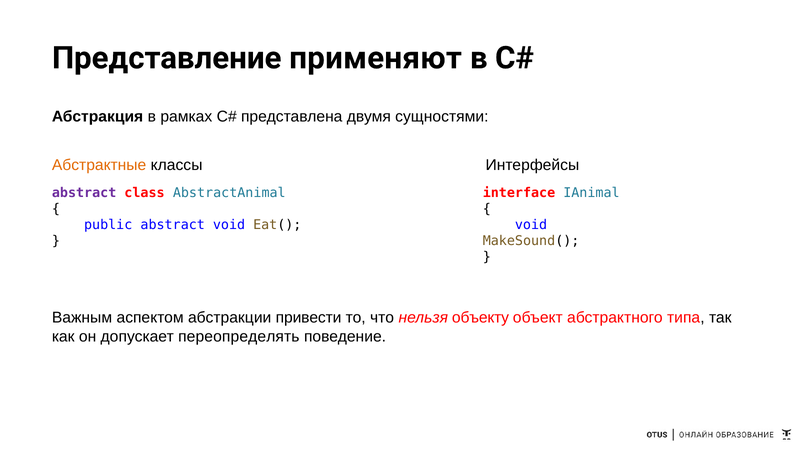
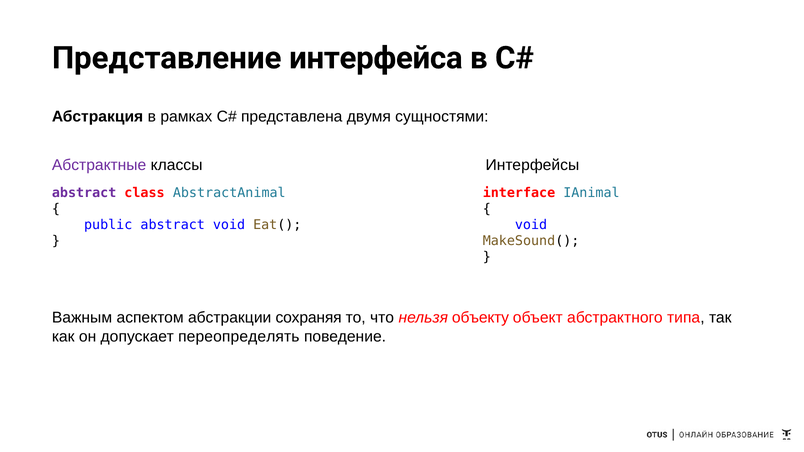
применяют: применяют -> интерфейса (376, 58)
Абстрактные colour: orange -> purple (99, 165)
привести: привести -> сохраняя (309, 318)
